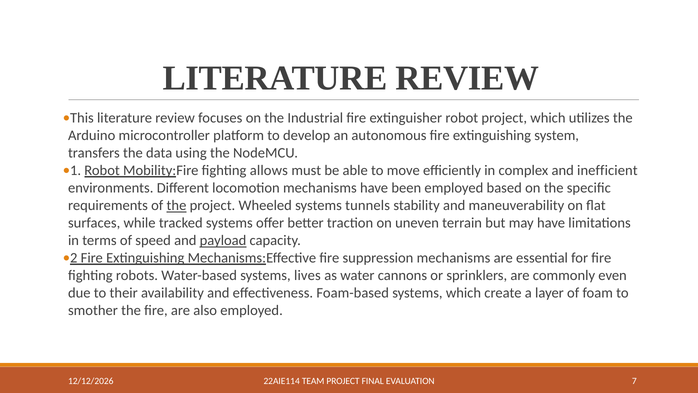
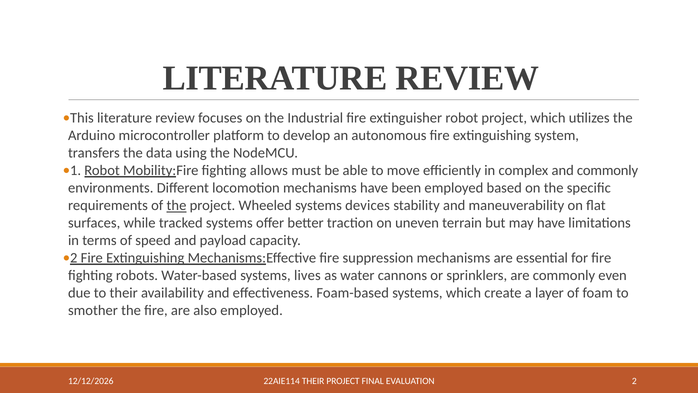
and inefficient: inefficient -> commonly (608, 170)
tunnels: tunnels -> devices (368, 205)
payload underline: present -> none (223, 240)
22AIE114 TEAM: TEAM -> THEIR (313, 381)
7: 7 -> 2 (634, 381)
